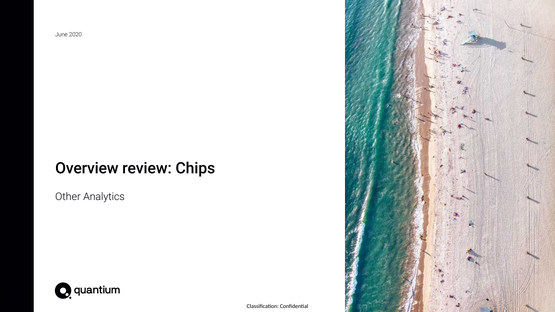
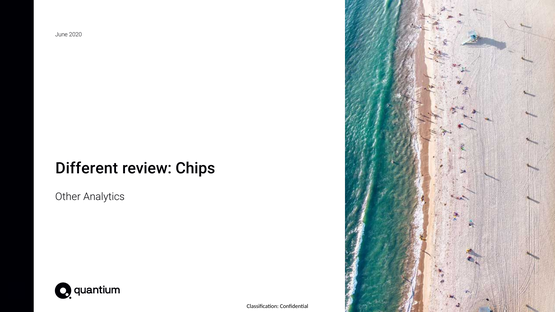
Overview: Overview -> Different (87, 168)
